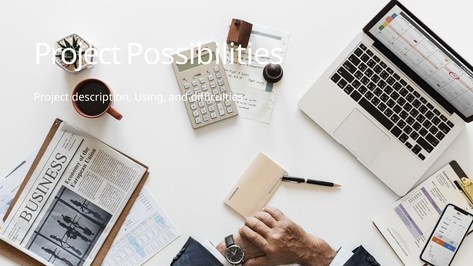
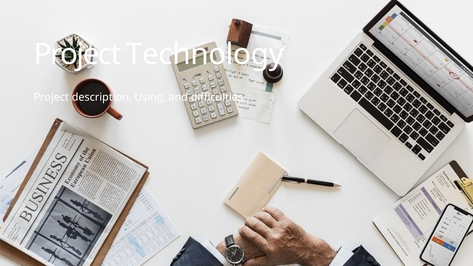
Possibilities: Possibilities -> Technology (205, 54)
